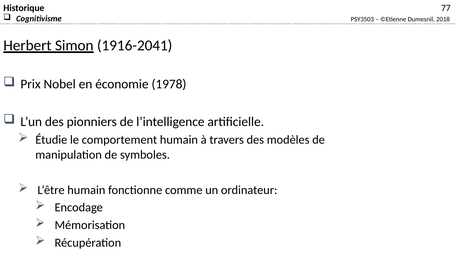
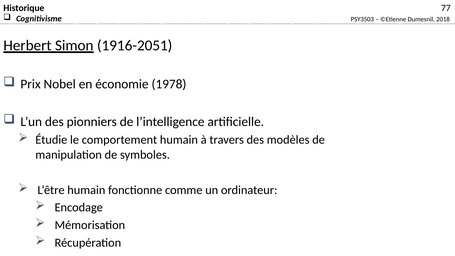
1916-2041: 1916-2041 -> 1916-2051 (135, 46)
